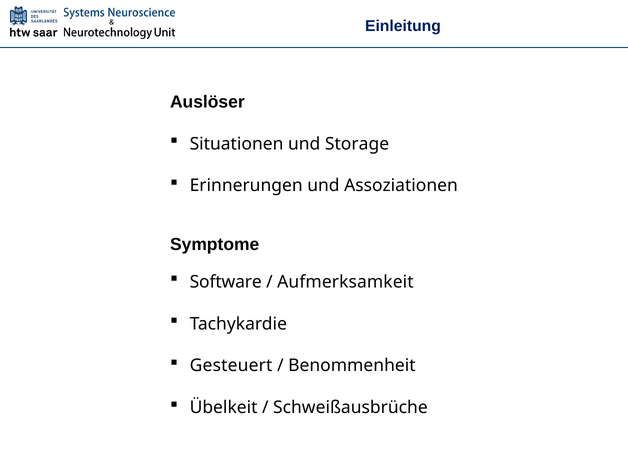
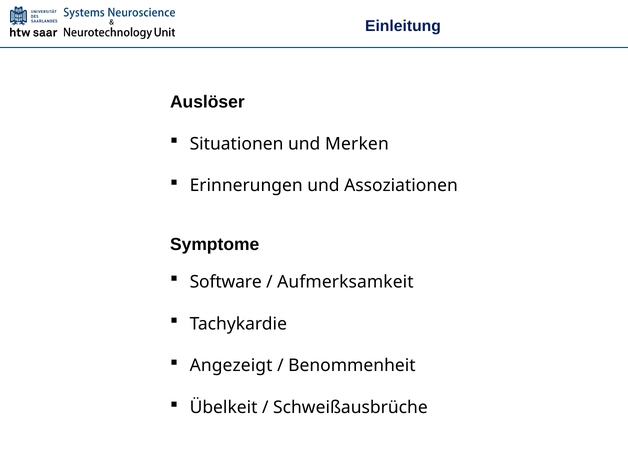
Storage: Storage -> Merken (357, 144)
Gesteuert: Gesteuert -> Angezeigt (231, 366)
